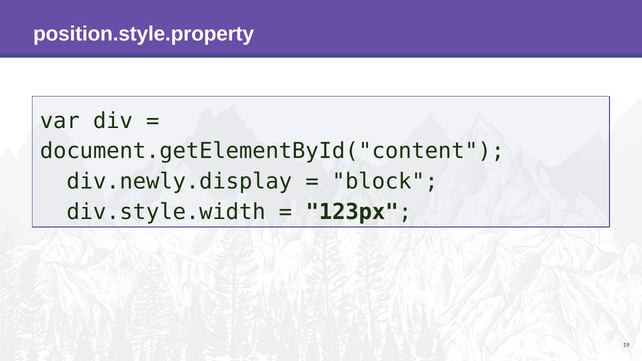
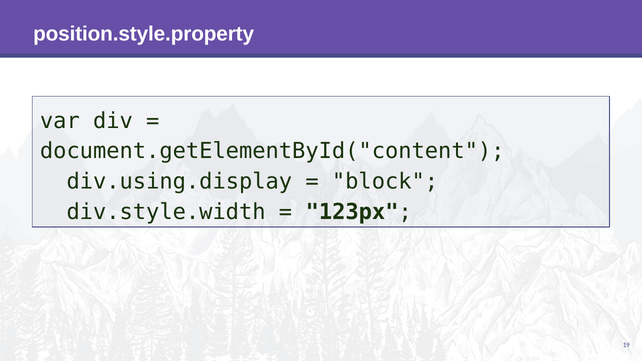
div.newly.display: div.newly.display -> div.using.display (179, 182)
